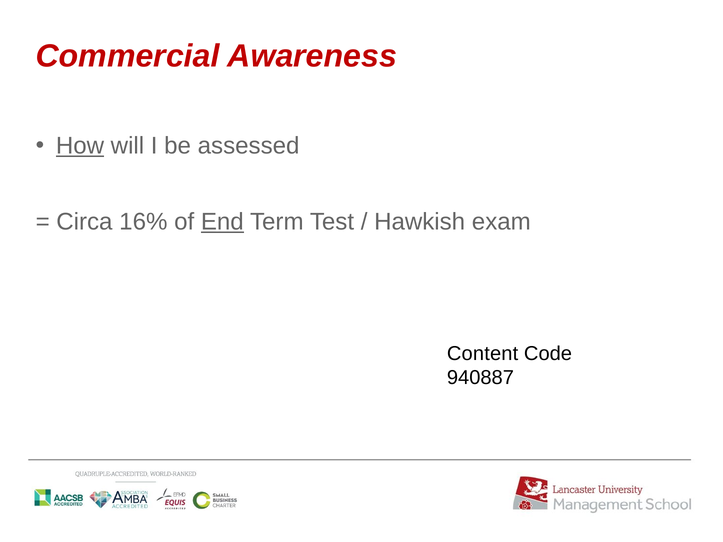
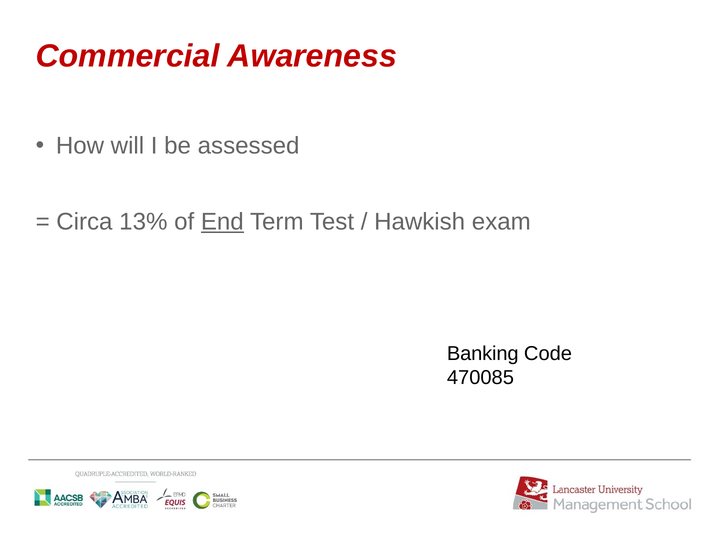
How underline: present -> none (80, 146)
16%: 16% -> 13% (143, 222)
Content: Content -> Banking (483, 354)
940887: 940887 -> 470085 (480, 378)
